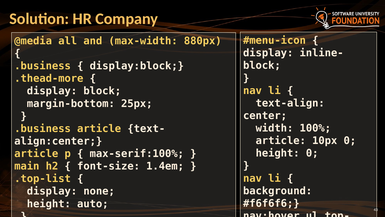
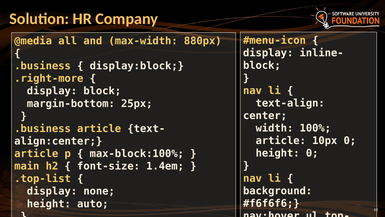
.thead-more: .thead-more -> .right-more (49, 78)
max-serif:100%: max-serif:100% -> max-block:100% (137, 153)
